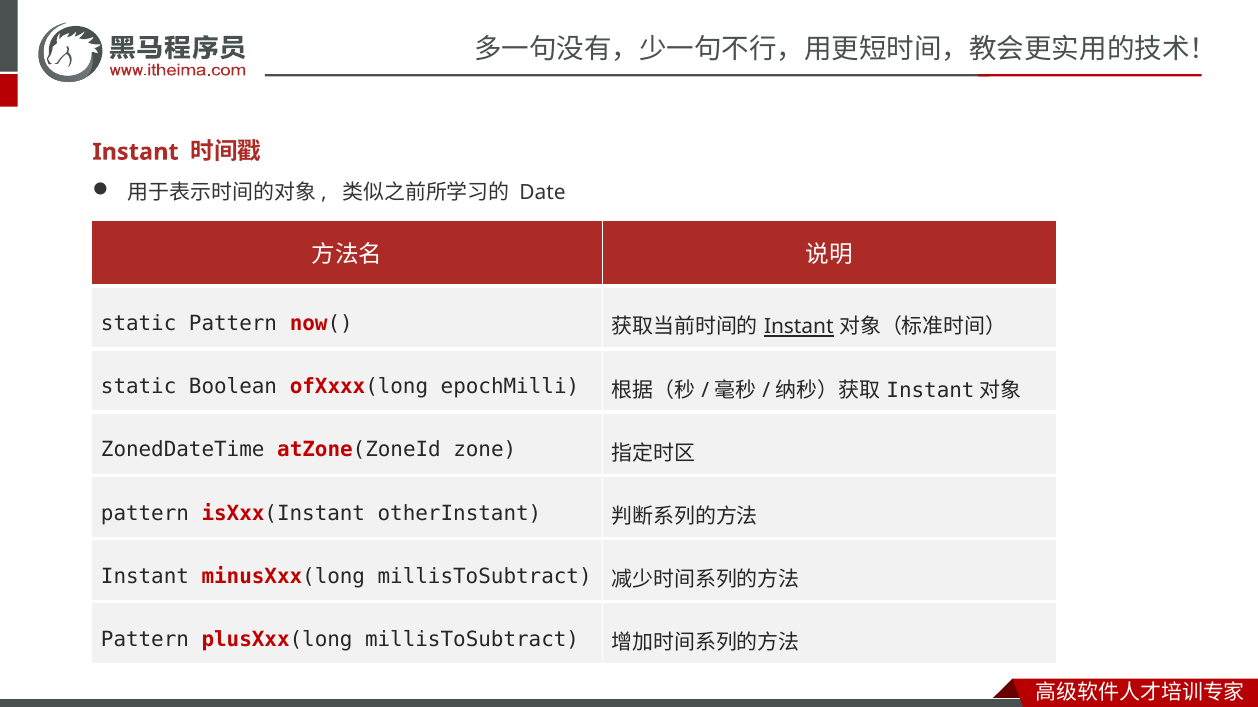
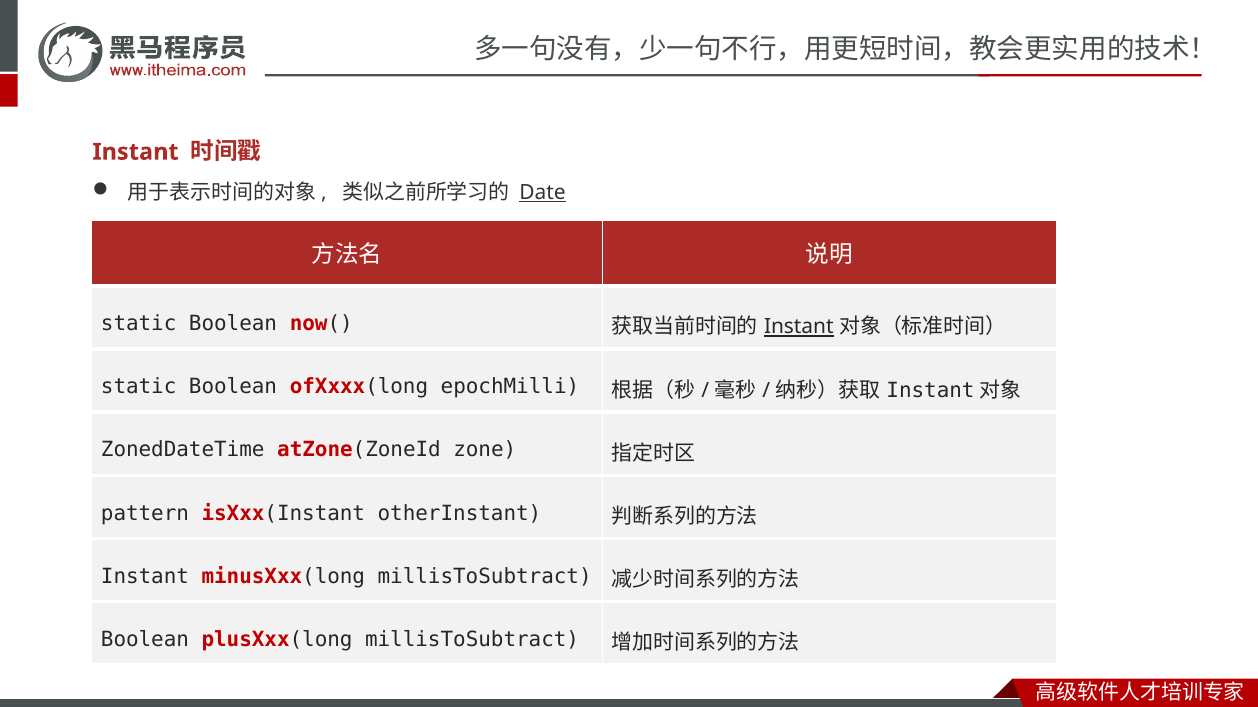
Date underline: none -> present (543, 193)
Pattern: Pattern -> Boolean (233, 324)
Pattern: Pattern -> Boolean (145, 640)
